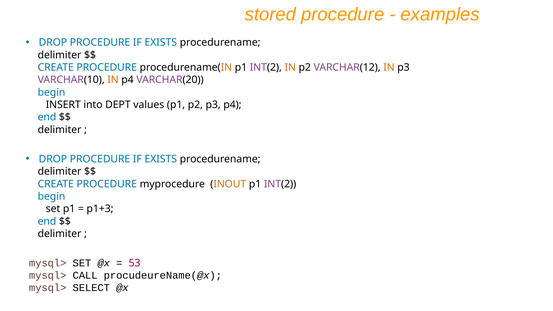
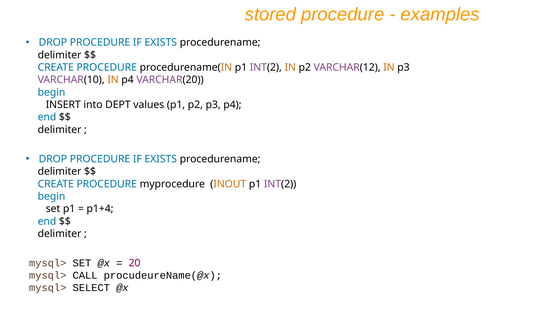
p1+3: p1+3 -> p1+4 (100, 209)
53: 53 -> 20 (135, 263)
